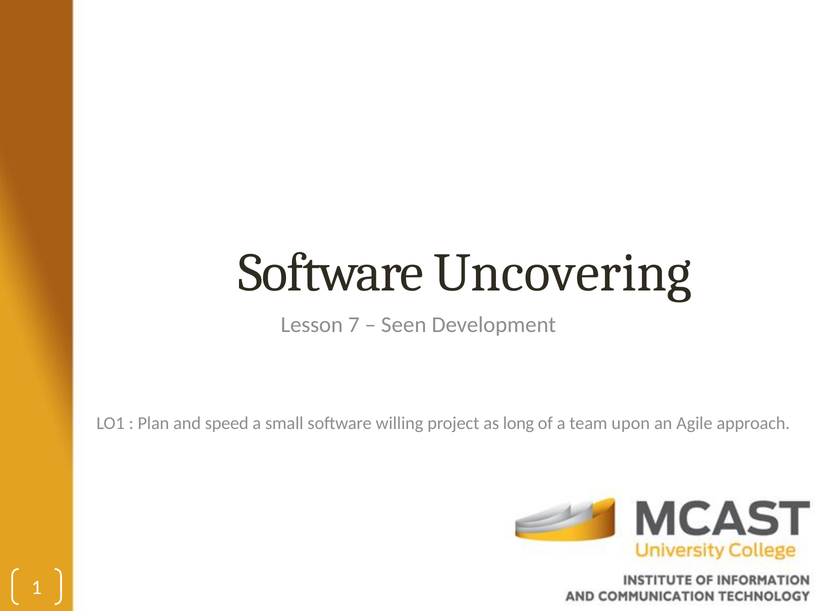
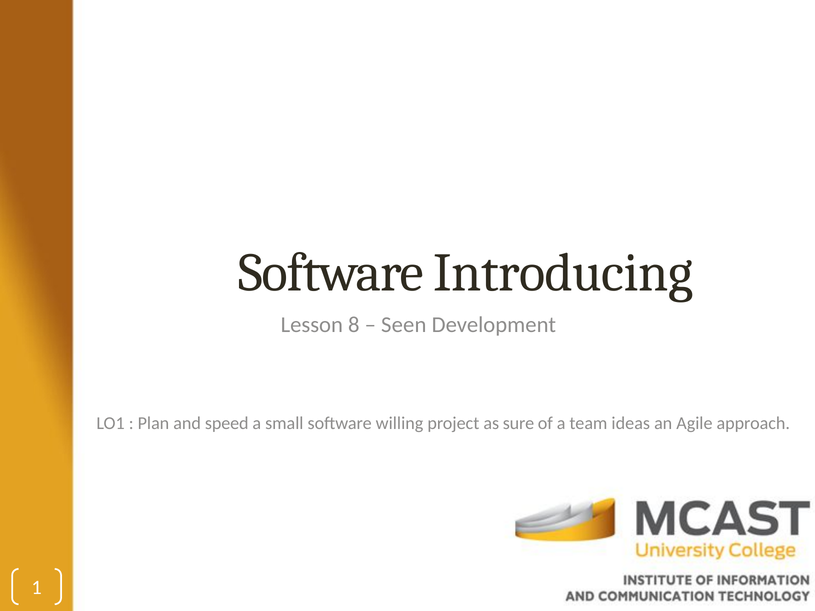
Uncovering: Uncovering -> Introducing (563, 273)
7: 7 -> 8 (354, 325)
long: long -> sure (519, 424)
upon: upon -> ideas (631, 424)
